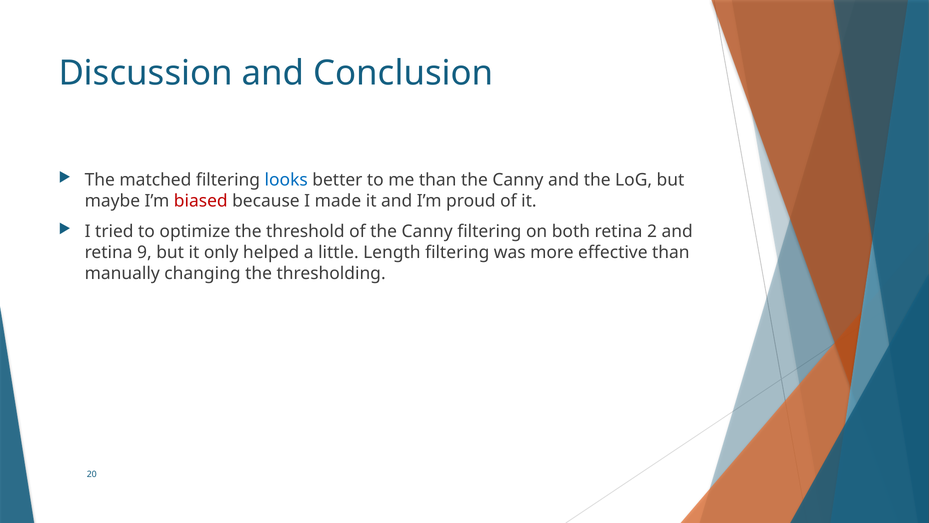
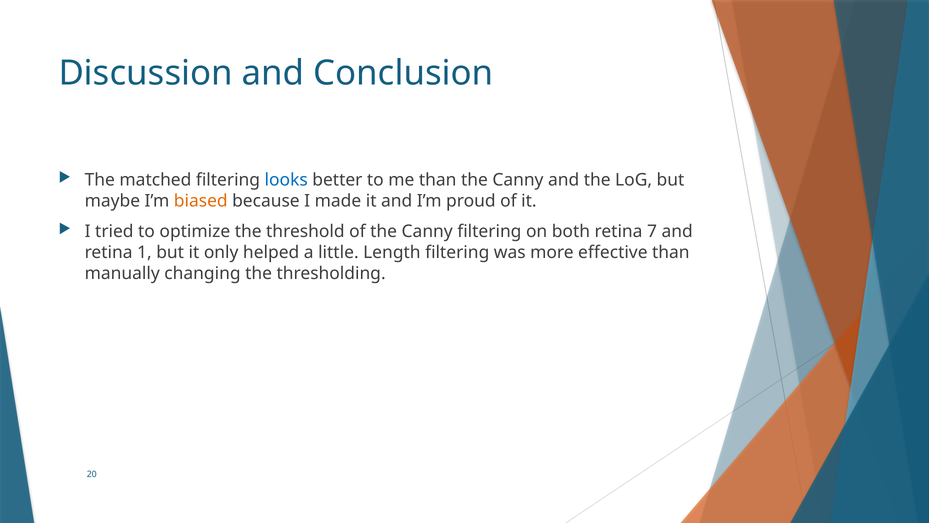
biased colour: red -> orange (201, 201)
2: 2 -> 7 (652, 231)
9: 9 -> 1 (144, 252)
